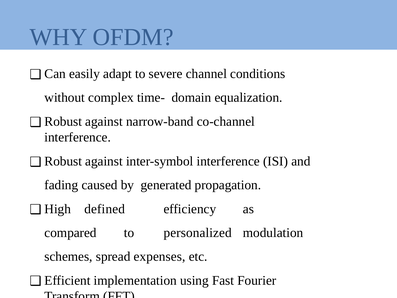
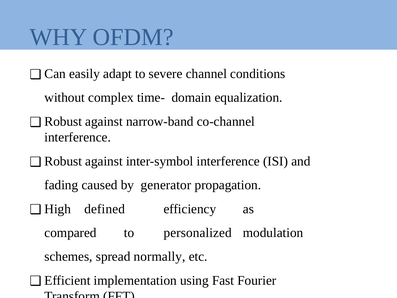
generated: generated -> generator (166, 185)
expenses: expenses -> normally (160, 256)
